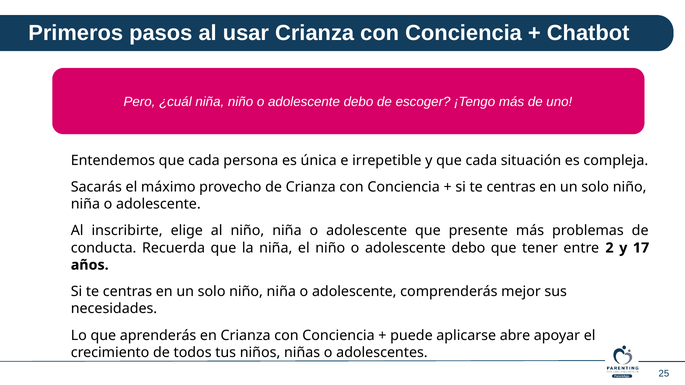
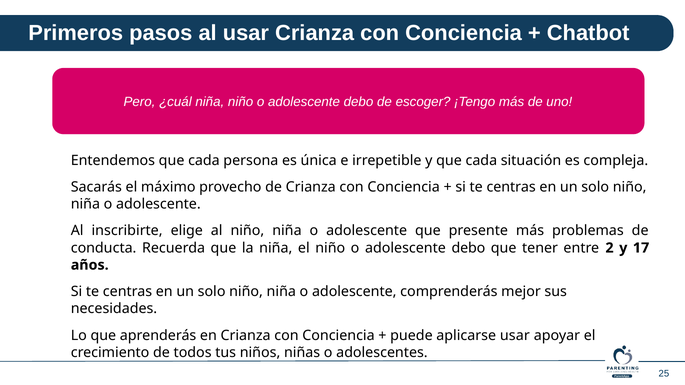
aplicarse abre: abre -> usar (515, 336)
